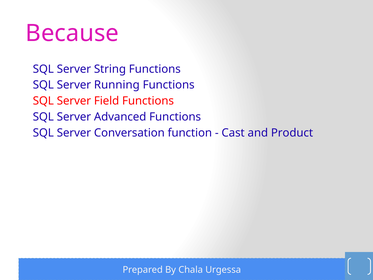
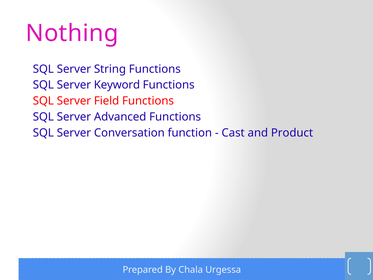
Because: Because -> Nothing (72, 33)
Running: Running -> Keyword (117, 85)
